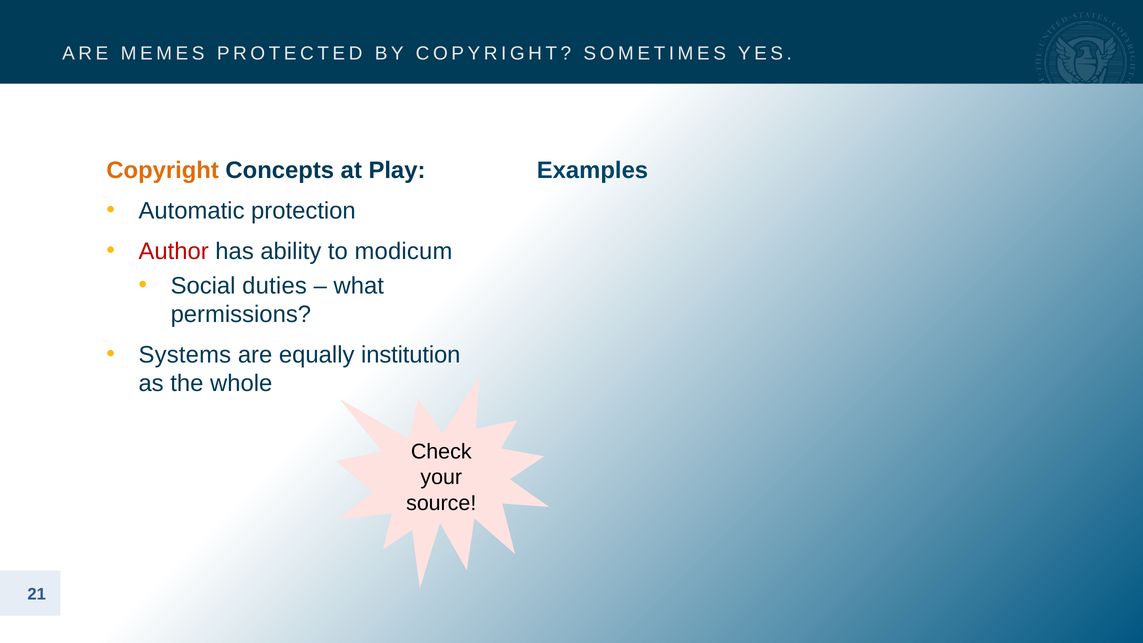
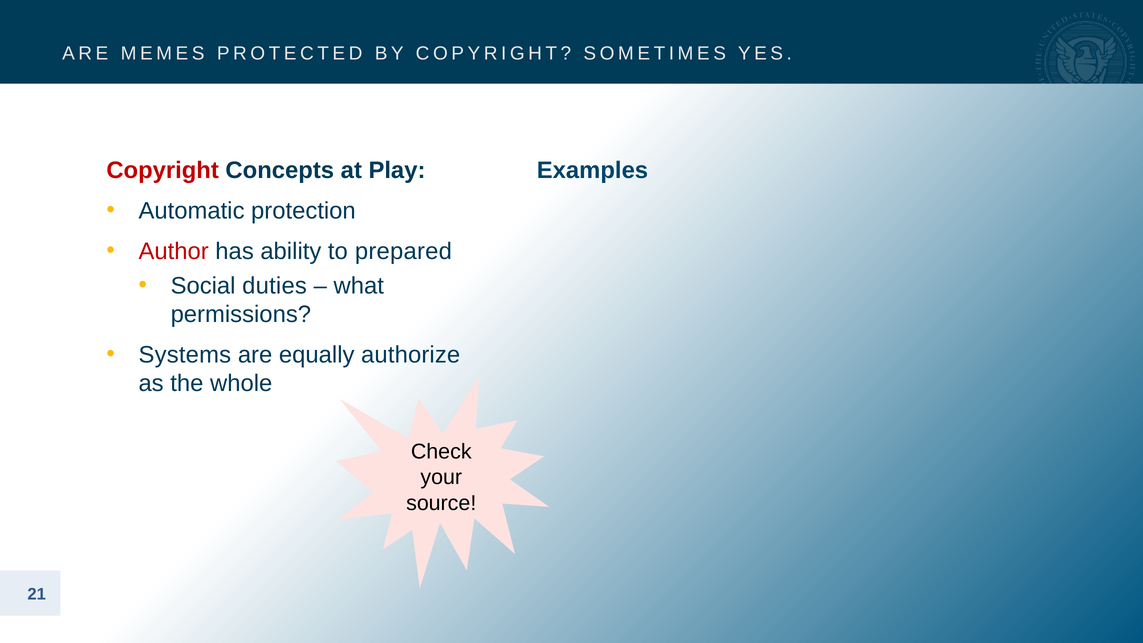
Copyright colour: orange -> red (163, 170)
modicum: modicum -> prepared (403, 251)
institution: institution -> authorize (411, 355)
